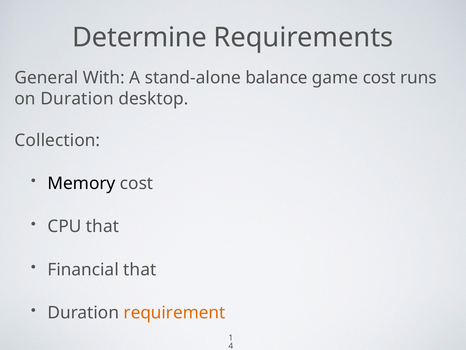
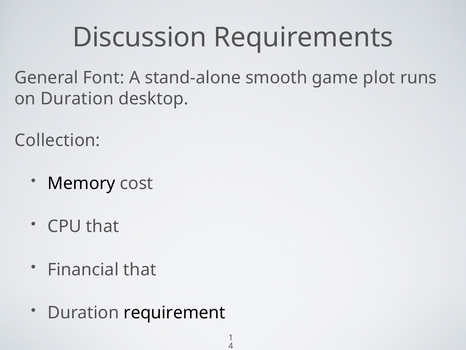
Determine: Determine -> Discussion (140, 37)
With: With -> Font (104, 78)
balance: balance -> smooth (276, 78)
game cost: cost -> plot (379, 78)
requirement colour: orange -> black (174, 312)
